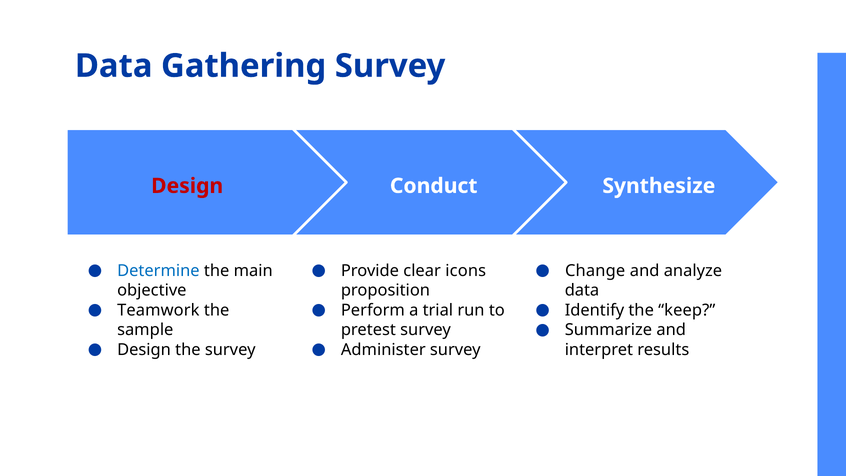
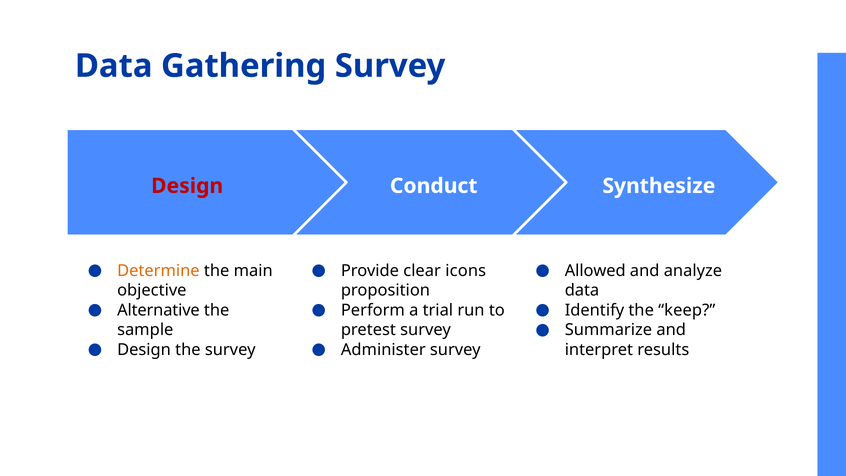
Determine colour: blue -> orange (158, 271)
Change: Change -> Allowed (595, 271)
Teamwork: Teamwork -> Alternative (158, 310)
